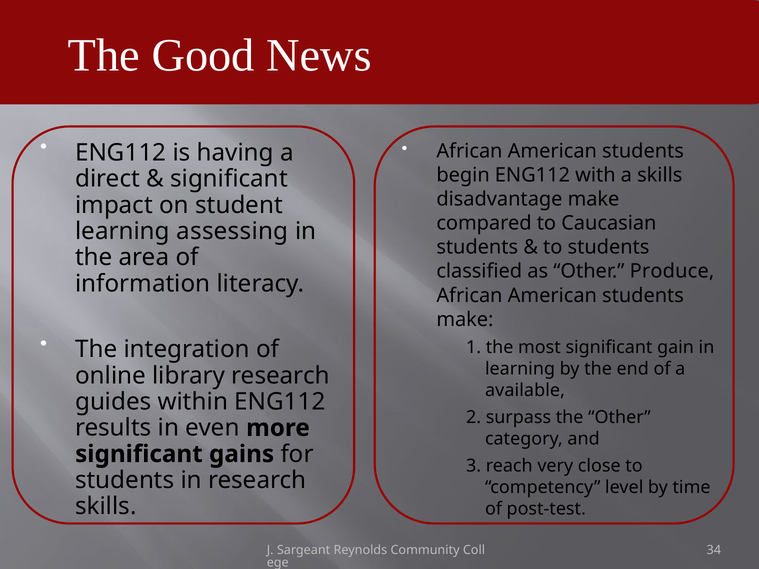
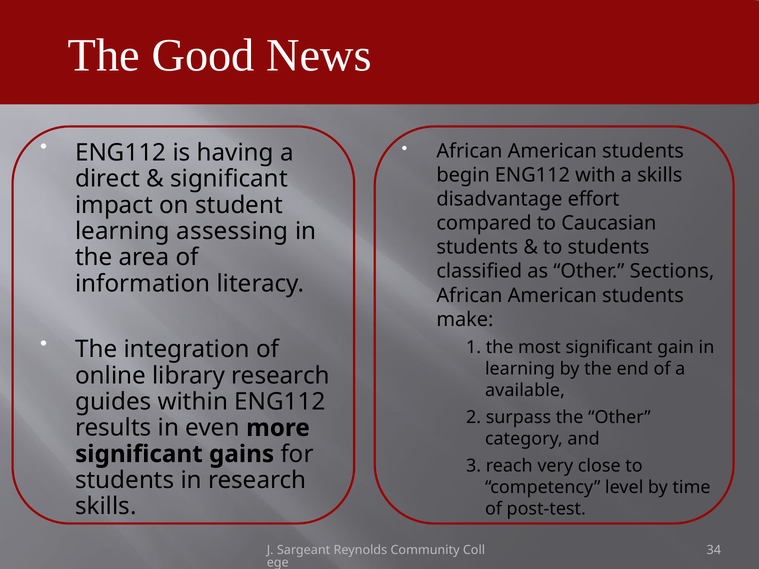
disadvantage make: make -> effort (594, 199)
Produce: Produce -> Sections (672, 272)
